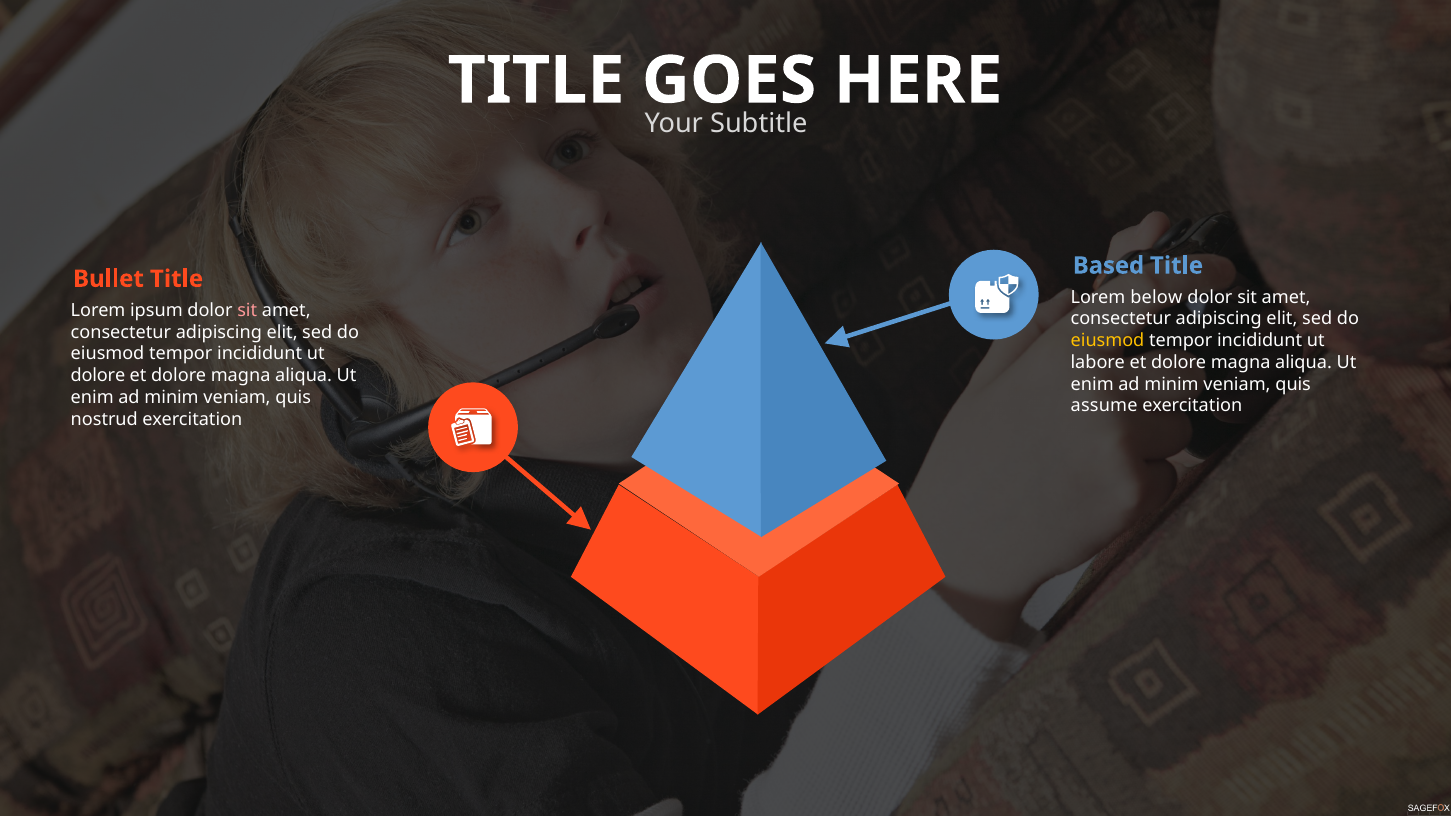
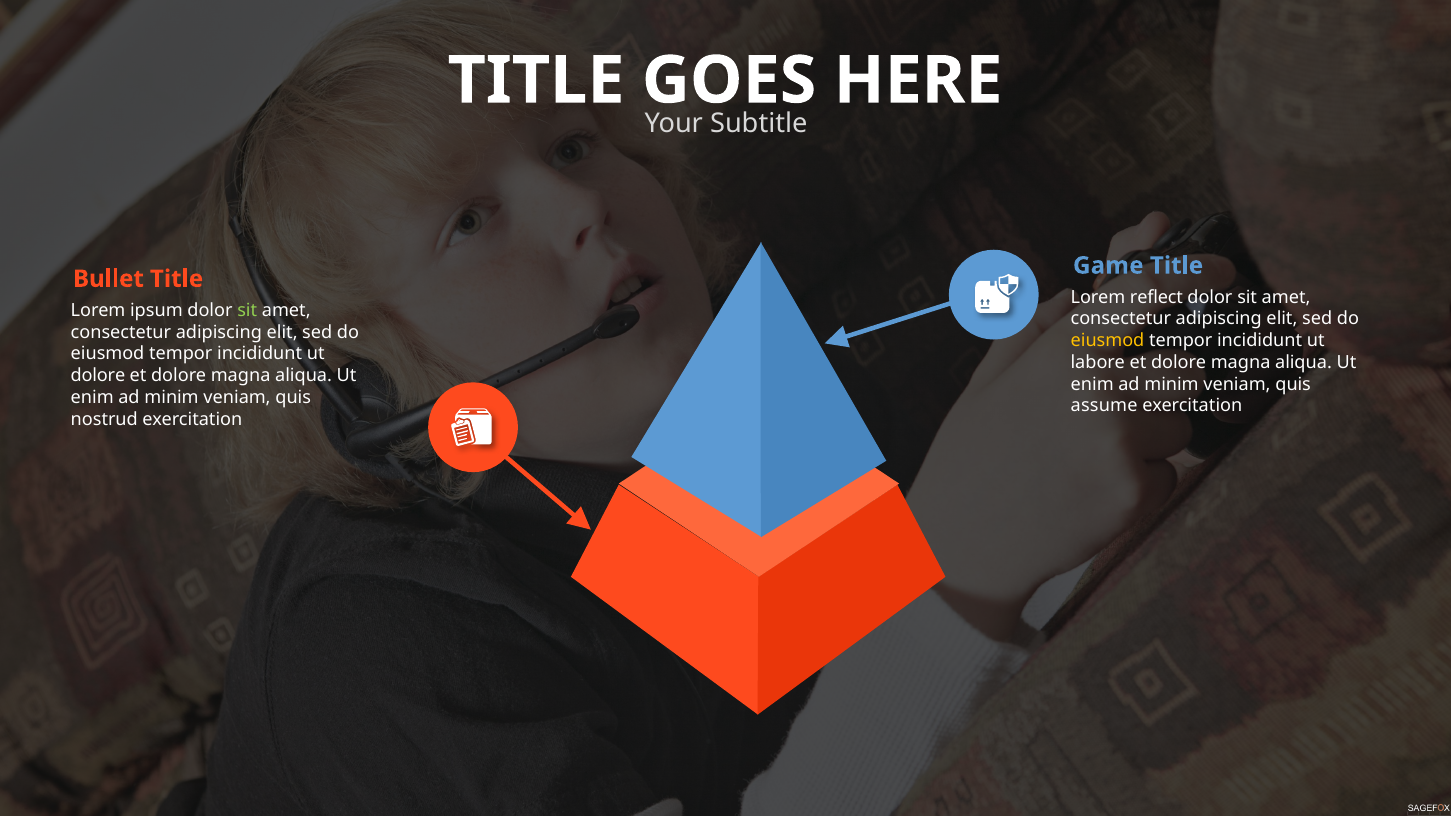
Based: Based -> Game (1108, 266)
below: below -> reflect (1156, 297)
sit colour: pink -> light green (247, 311)
